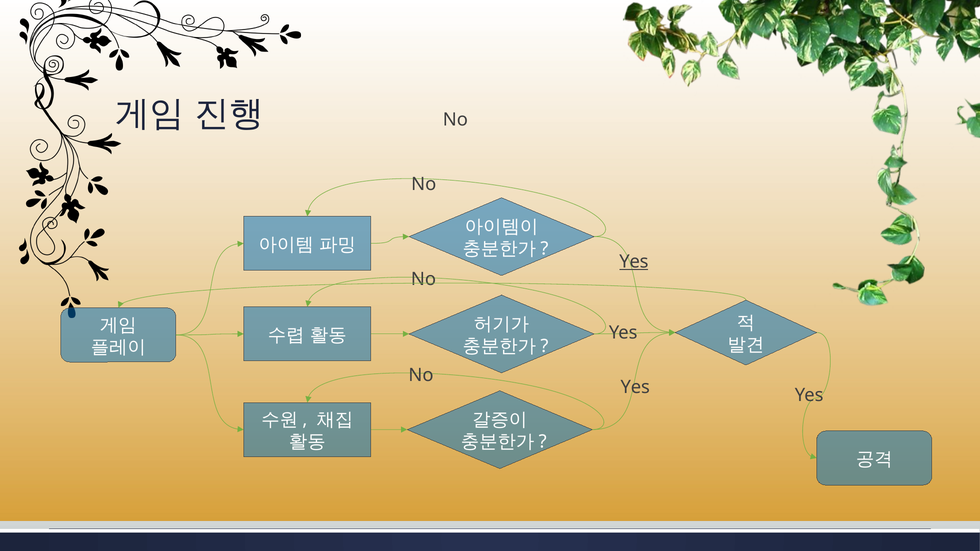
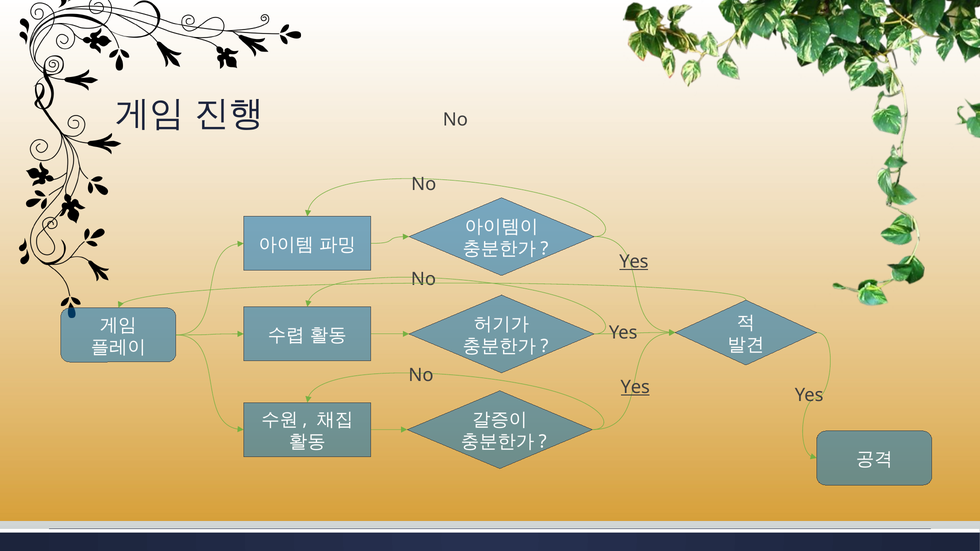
Yes underline: none -> present (635, 387)
